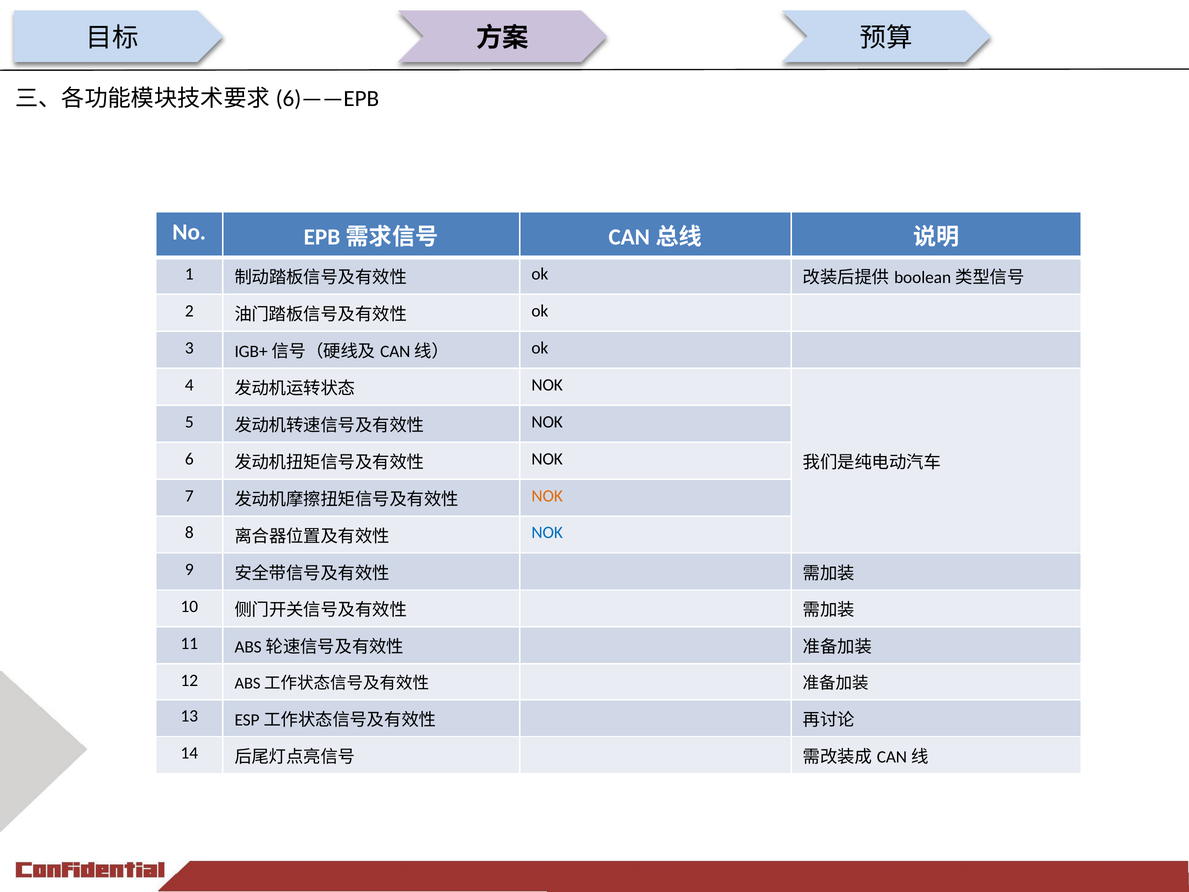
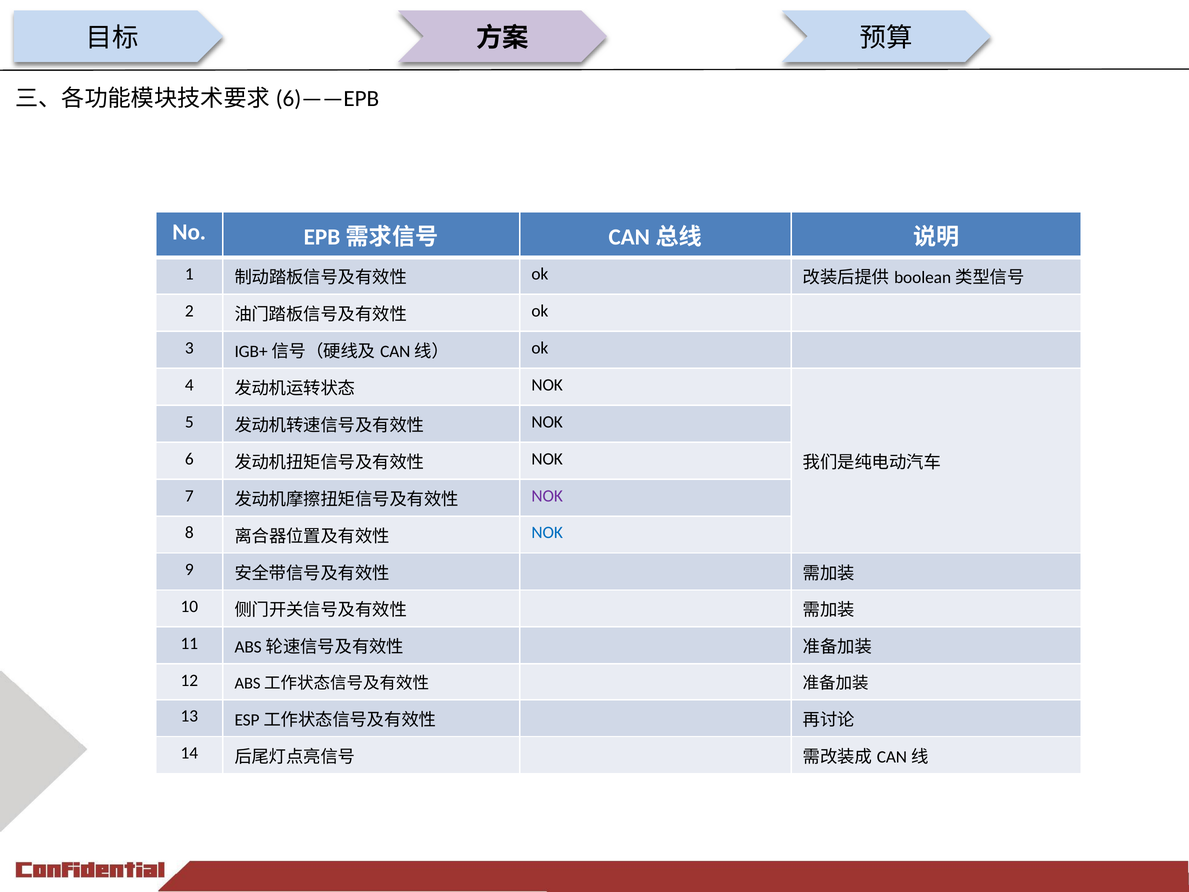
NOK colour: orange -> purple (547, 496)
